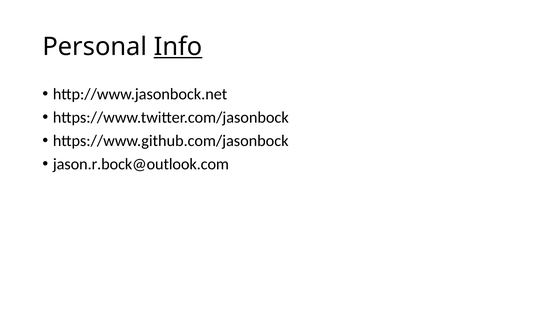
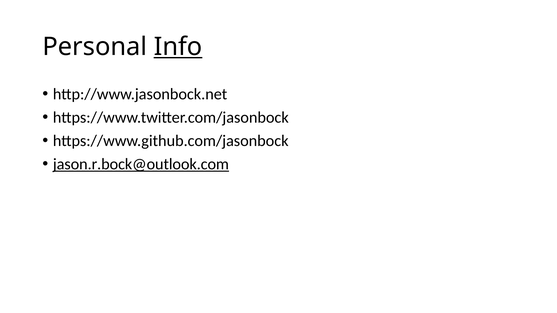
jason.r.bock@outlook.com underline: none -> present (141, 164)
